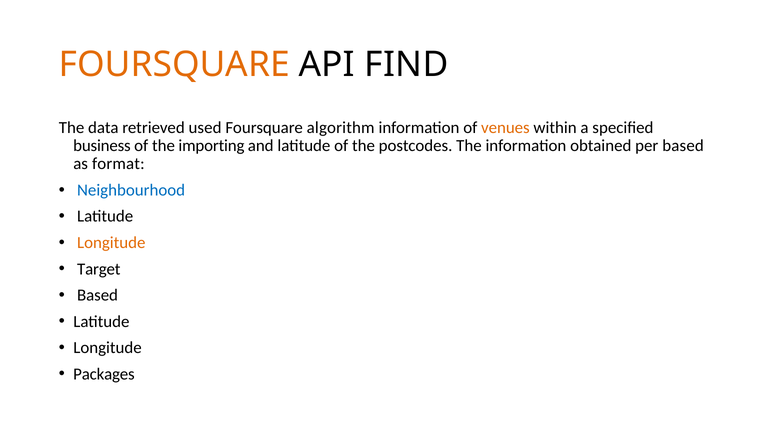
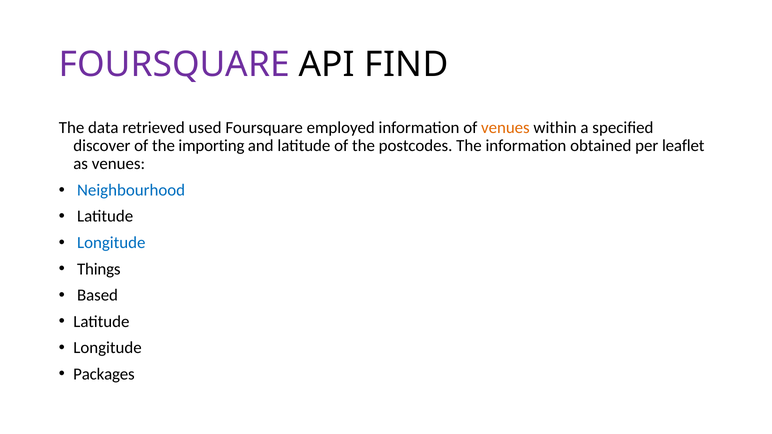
FOURSQUARE colour: orange -> purple (174, 65)
algorithm: algorithm -> employed (341, 128)
business: business -> discover (102, 146)
per based: based -> leaflet (683, 146)
as format: format -> venues (118, 164)
Longitude colour: orange -> blue (111, 243)
Target: Target -> Things (99, 269)
